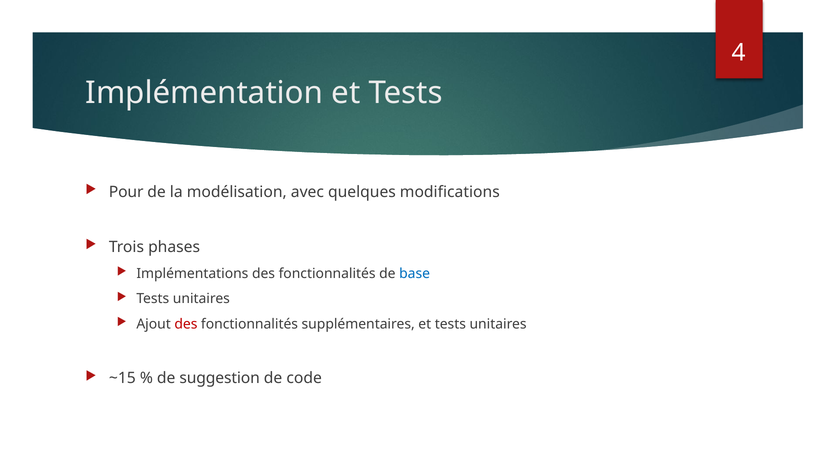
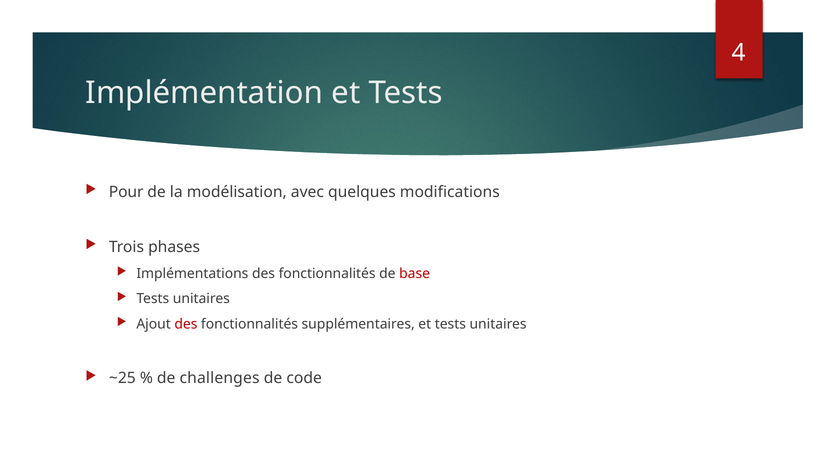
base colour: blue -> red (415, 274)
~15: ~15 -> ~25 (122, 379)
suggestion: suggestion -> challenges (220, 379)
